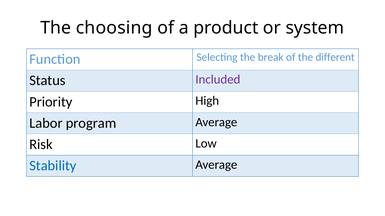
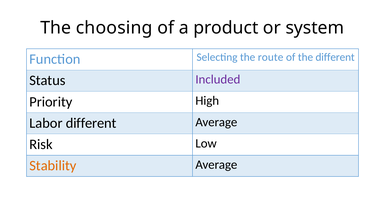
break: break -> route (271, 57)
Labor program: program -> different (91, 123)
Stability colour: blue -> orange (53, 166)
